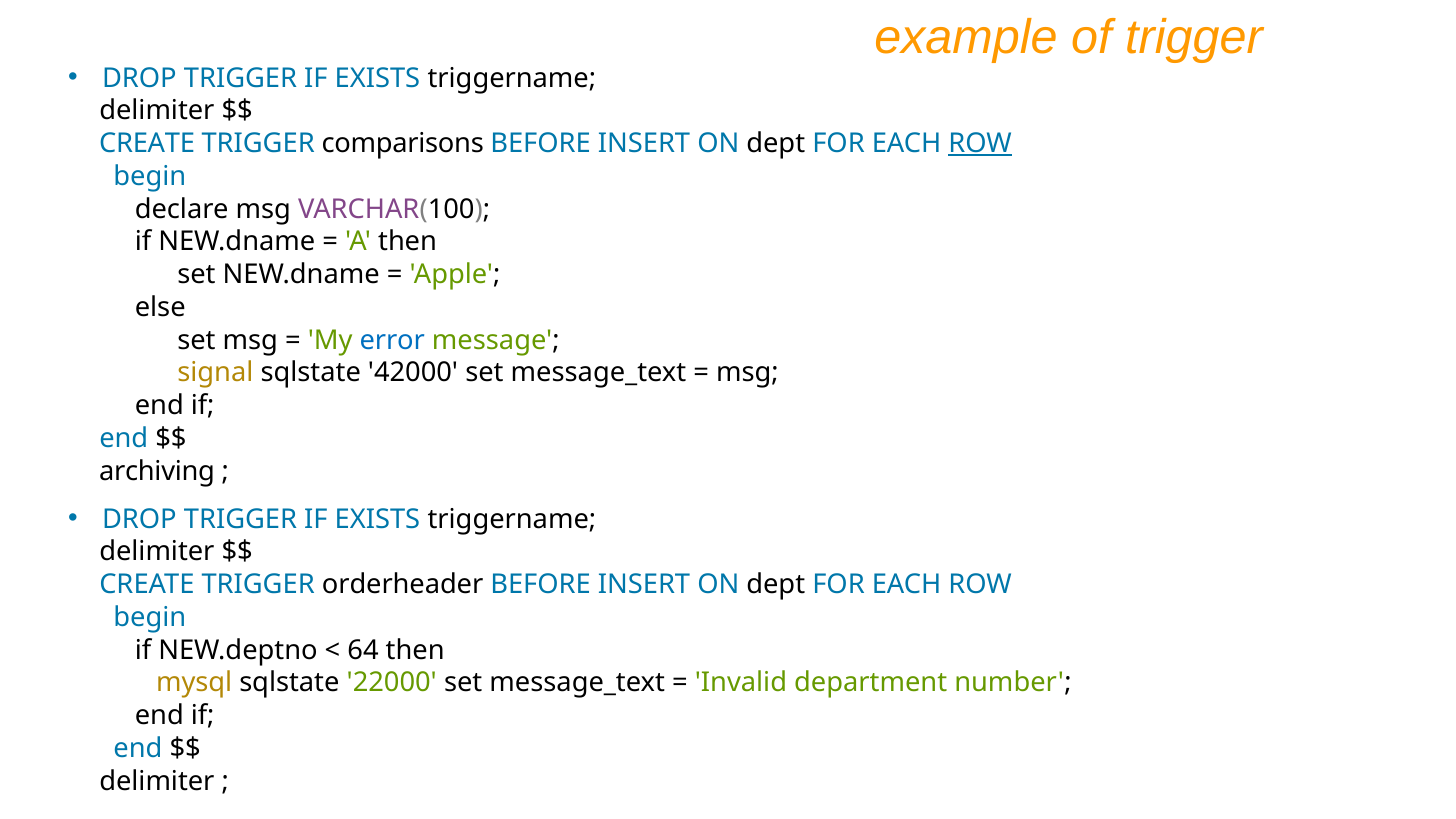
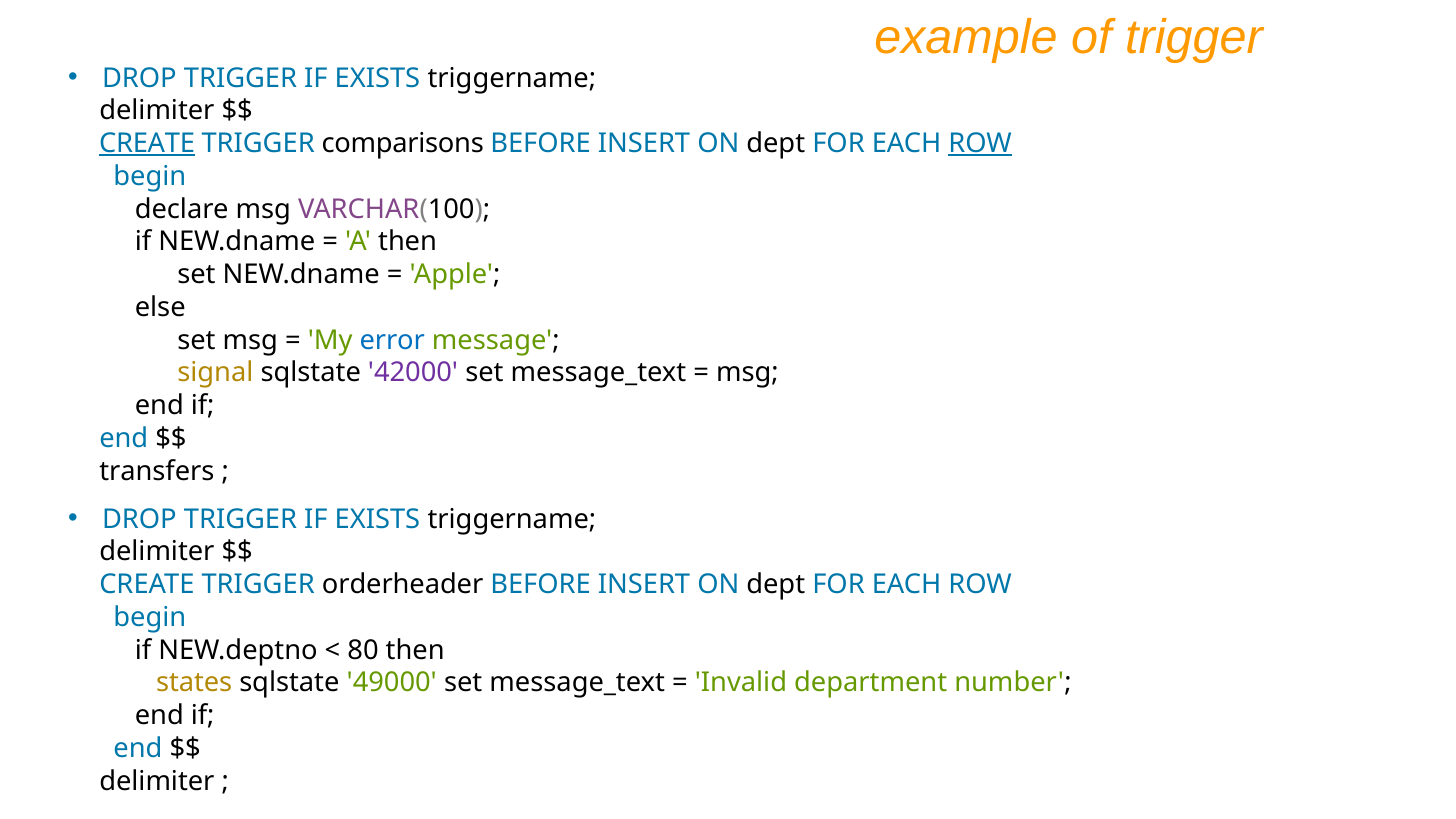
CREATE underline: none -> present (147, 144)
42000 colour: black -> purple (413, 373)
archiving: archiving -> transfers (157, 471)
64: 64 -> 80 (363, 650)
mysql: mysql -> states (194, 683)
22000: 22000 -> 49000 (392, 683)
